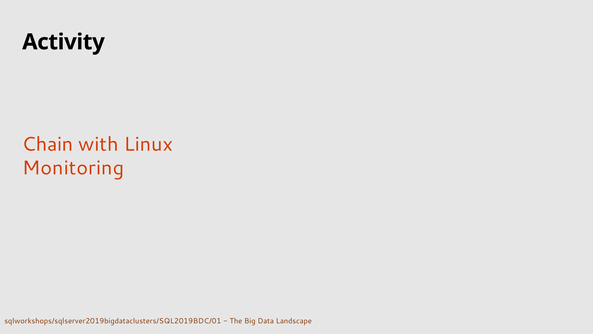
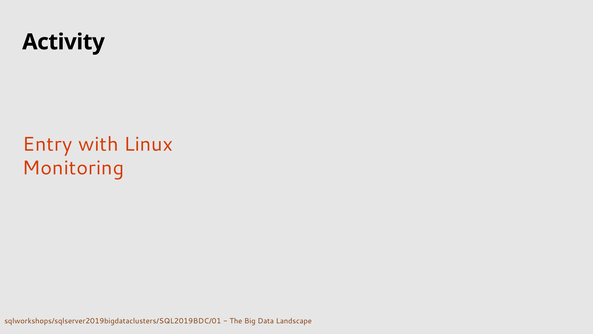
Chain: Chain -> Entry (47, 144)
